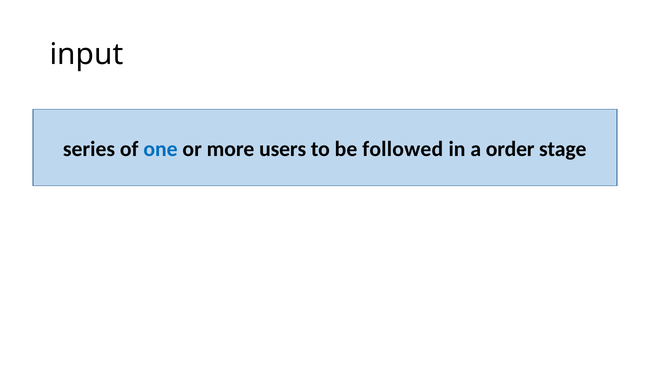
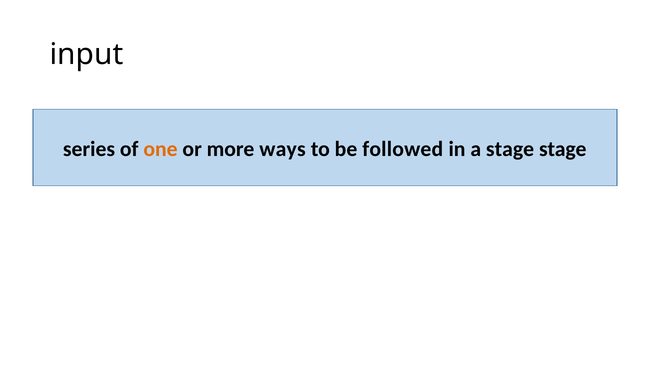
one colour: blue -> orange (160, 149)
users: users -> ways (282, 149)
a order: order -> stage (510, 149)
